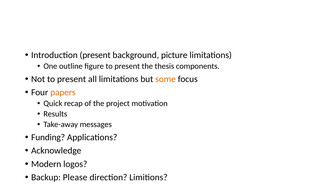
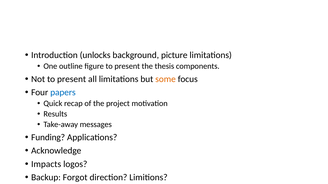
Introduction present: present -> unlocks (95, 55)
papers colour: orange -> blue (63, 93)
Modern: Modern -> Impacts (46, 164)
Please: Please -> Forgot (75, 178)
